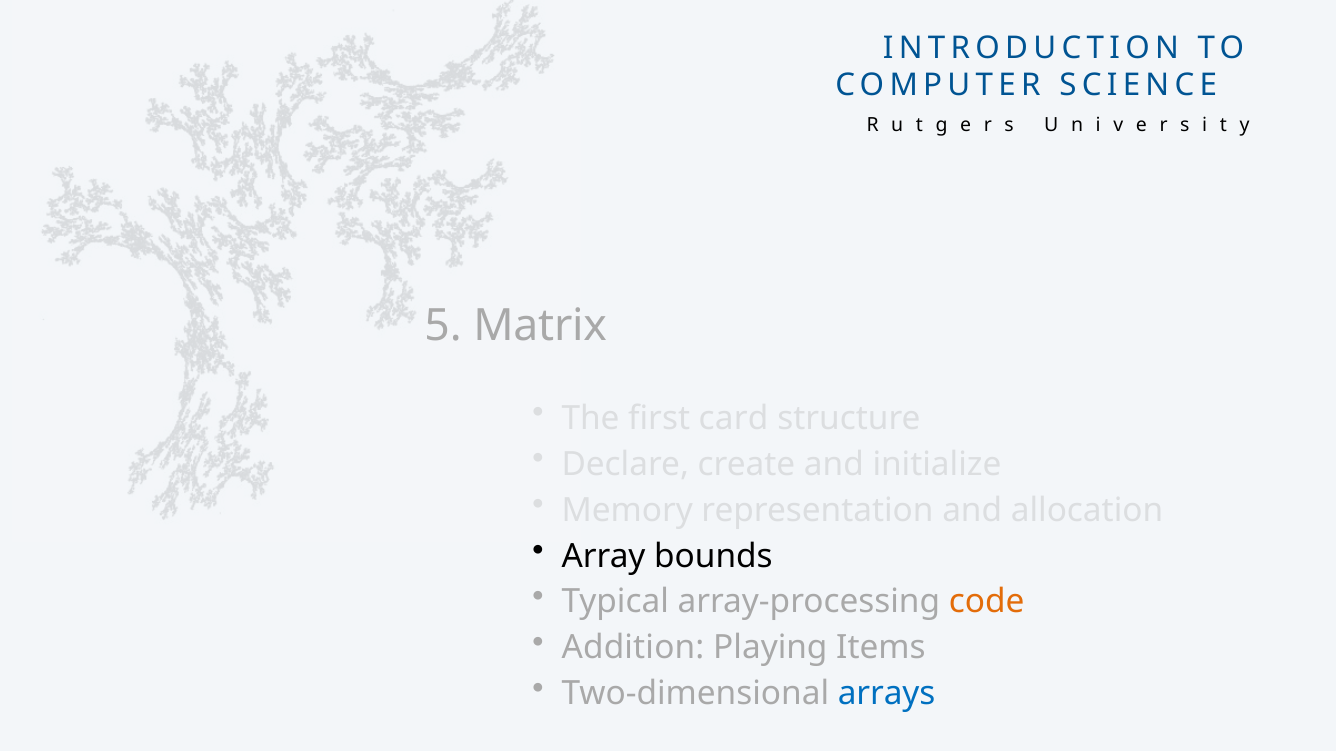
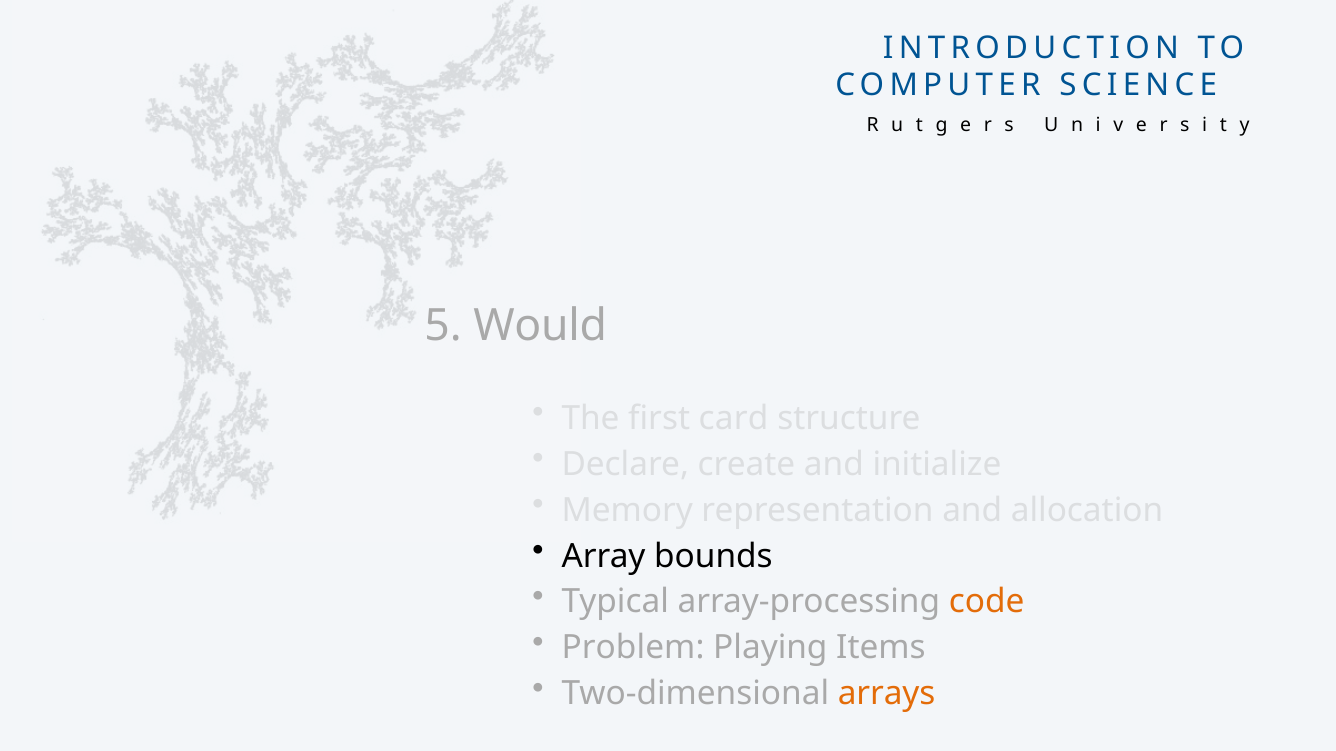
Matrix: Matrix -> Would (540, 326)
Addition: Addition -> Problem (633, 648)
arrays colour: blue -> orange (887, 694)
